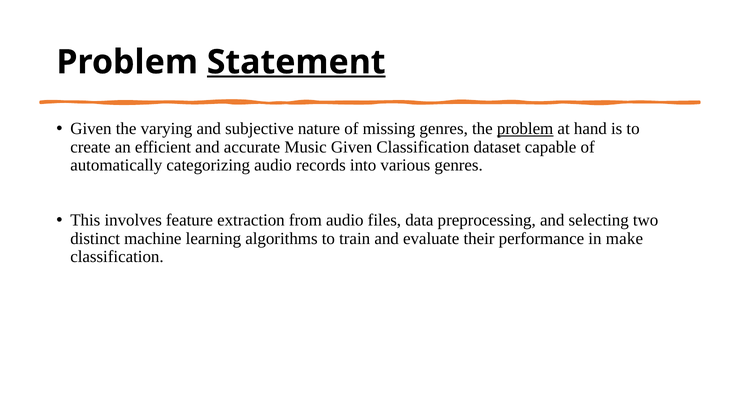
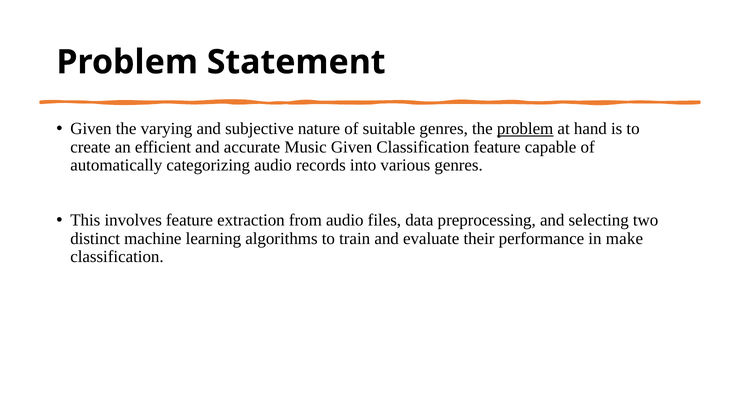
Statement underline: present -> none (296, 62)
missing: missing -> suitable (389, 129)
Classification dataset: dataset -> feature (497, 147)
